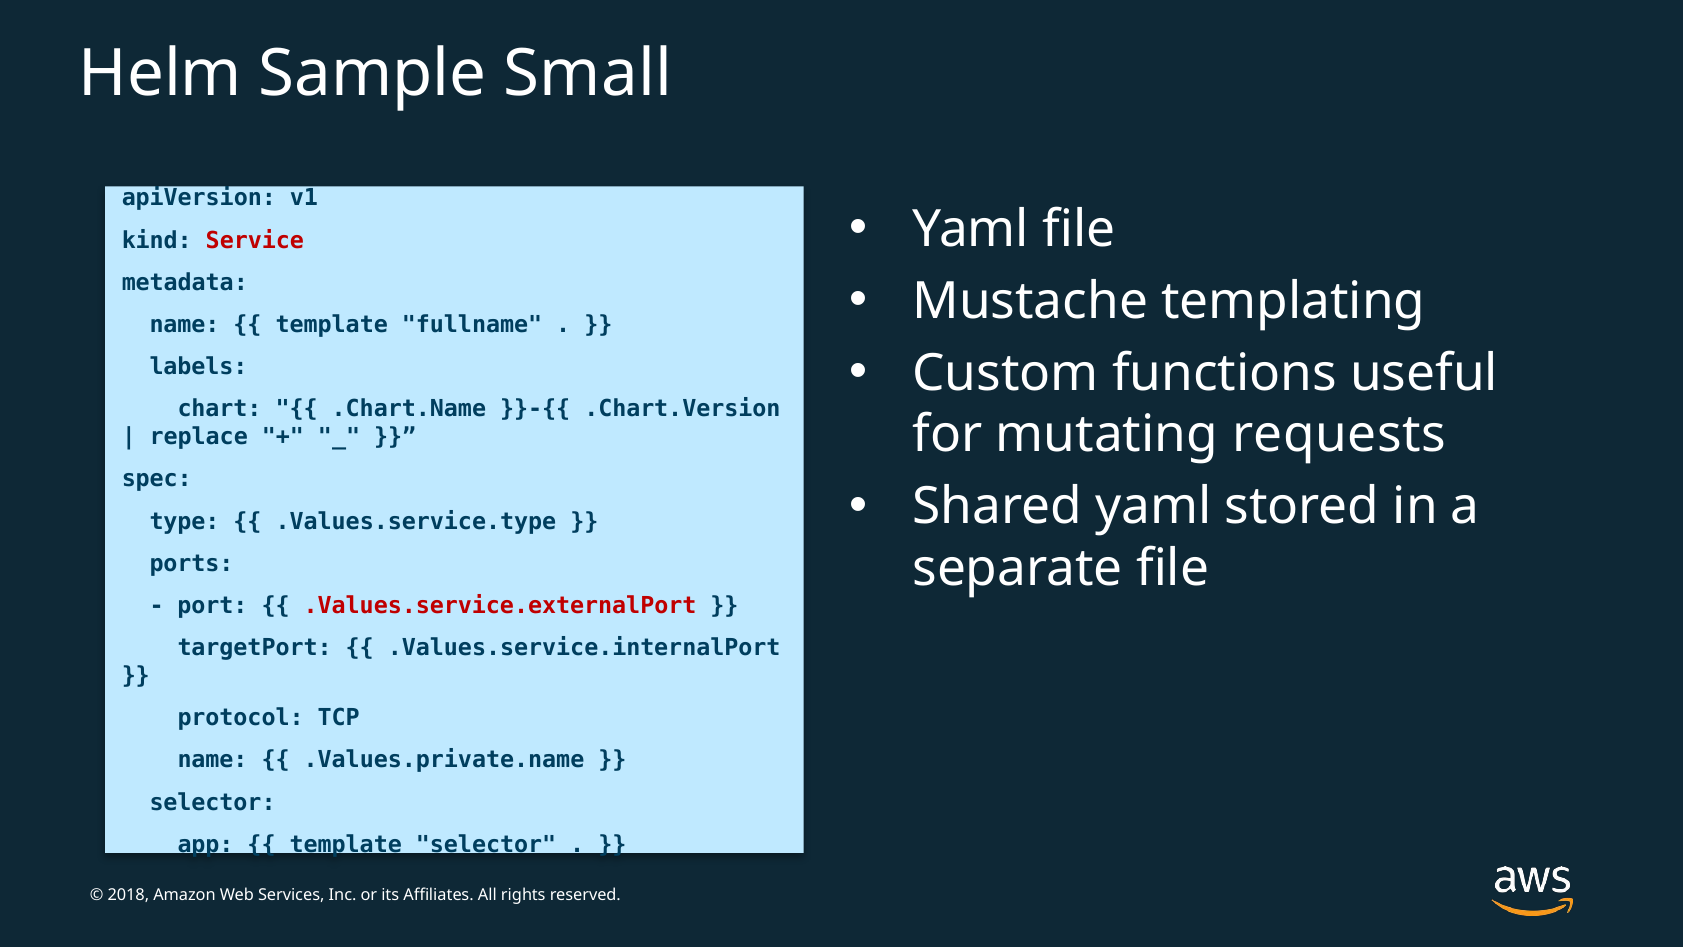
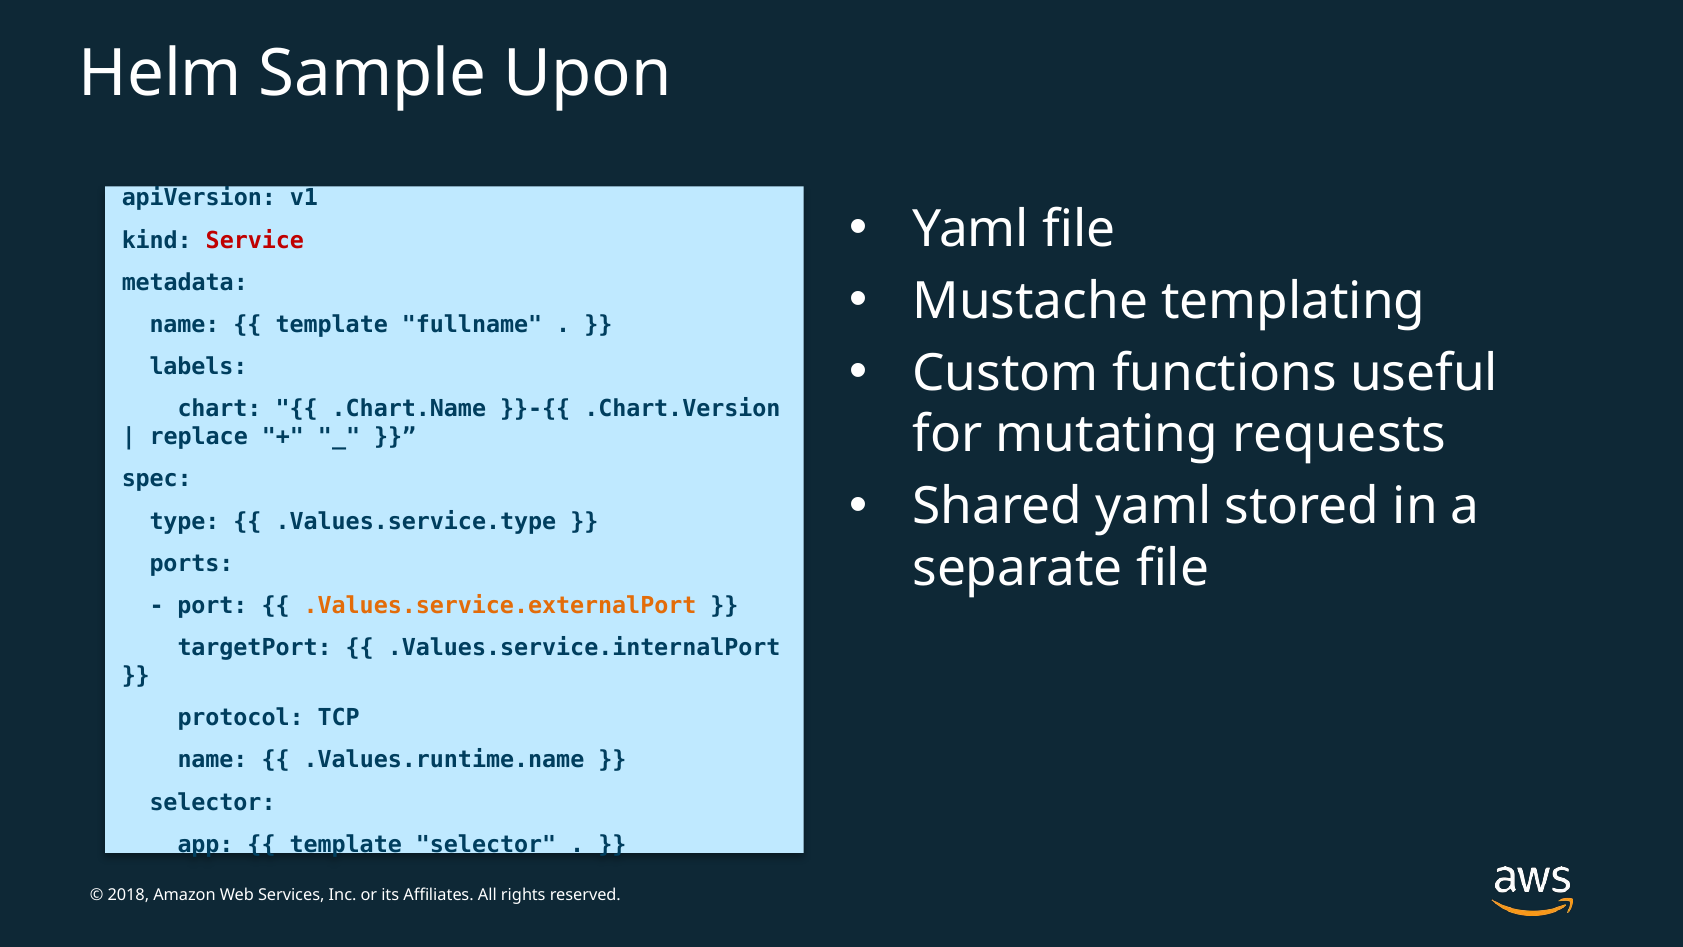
Small: Small -> Upon (588, 73)
.Values.service.externalPort colour: red -> orange (500, 605)
.Values.private.name: .Values.private.name -> .Values.runtime.name (444, 760)
